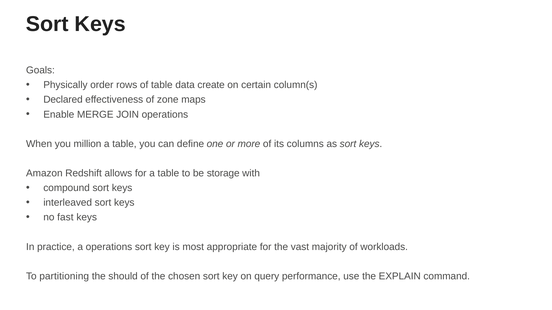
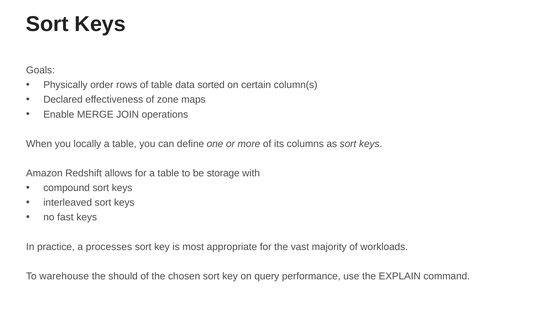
create: create -> sorted (211, 85)
million: million -> locally (87, 144)
a operations: operations -> processes (109, 247)
partitioning: partitioning -> warehouse (64, 277)
